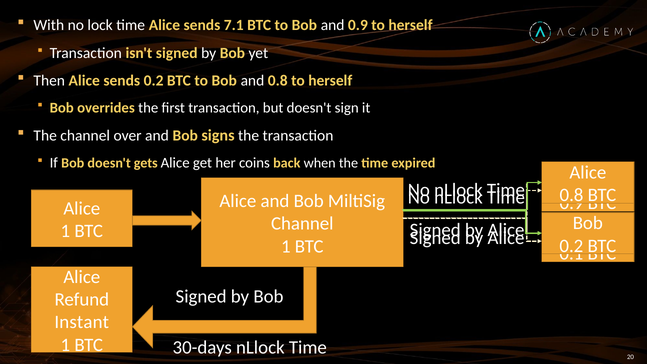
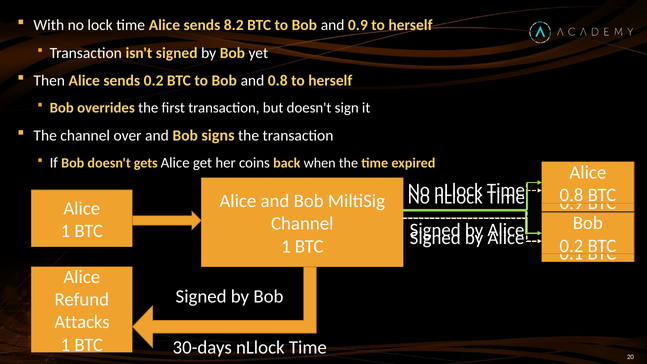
7.1: 7.1 -> 8.2 (234, 25)
Instant: Instant -> Attacks (82, 322)
